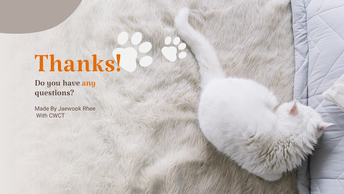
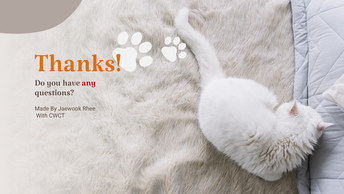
any colour: orange -> red (89, 82)
